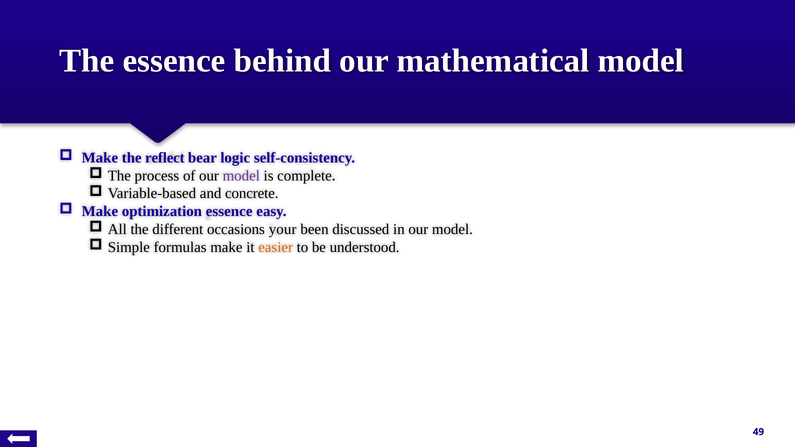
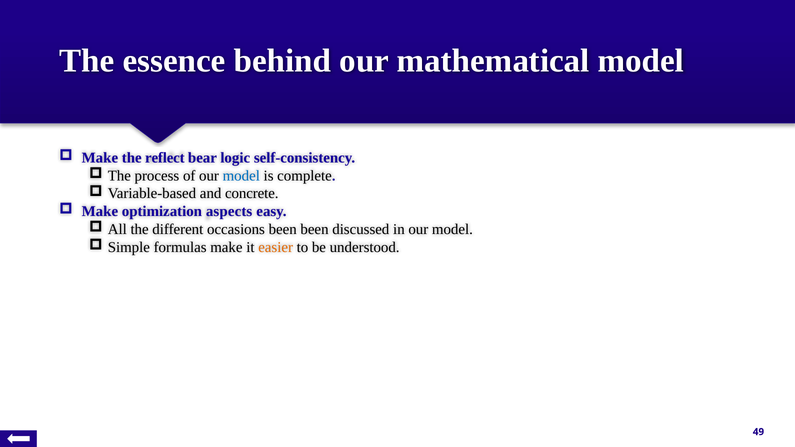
model colour: purple -> blue (241, 176)
optimization essence: essence -> aspects (229, 212)
occasions your: your -> been (283, 229)
